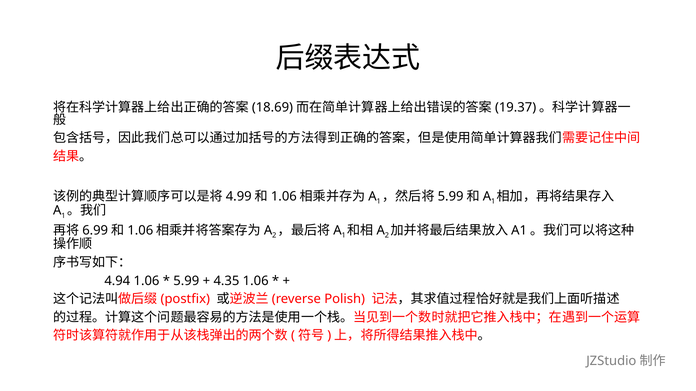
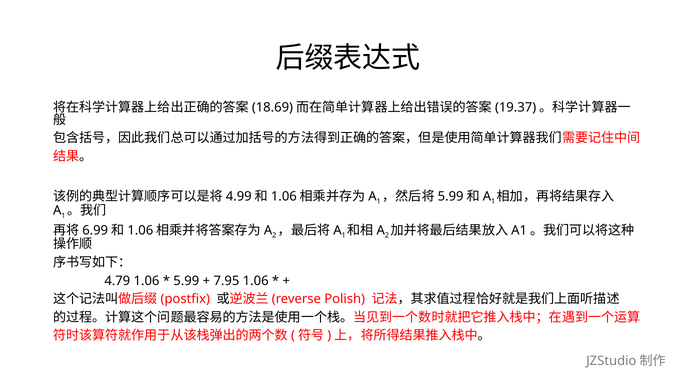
4.94: 4.94 -> 4.79 (117, 281)
4.35: 4.35 -> 7.95 (226, 281)
